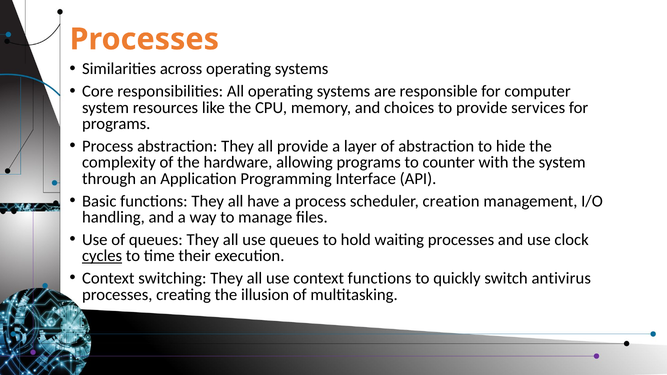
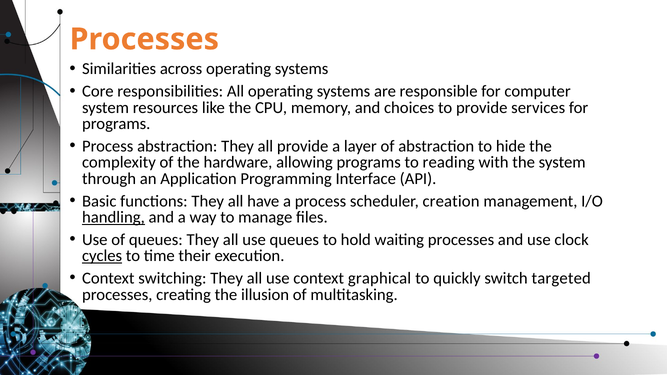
counter: counter -> reading (449, 163)
handling underline: none -> present (113, 217)
context functions: functions -> graphical (380, 278)
antivirus: antivirus -> targeted (561, 278)
